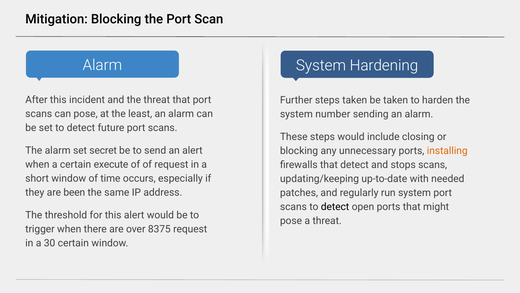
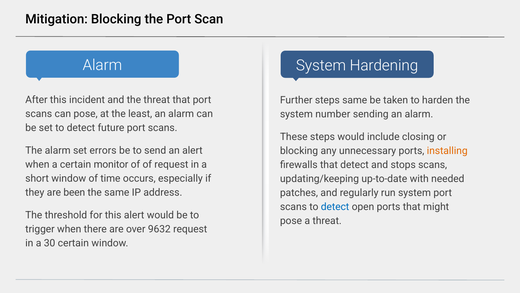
steps taken: taken -> same (355, 100)
secret: secret -> errors (103, 150)
execute: execute -> monitor (111, 164)
detect colour: black -> blue (335, 206)
8375: 8375 -> 9632 (159, 229)
